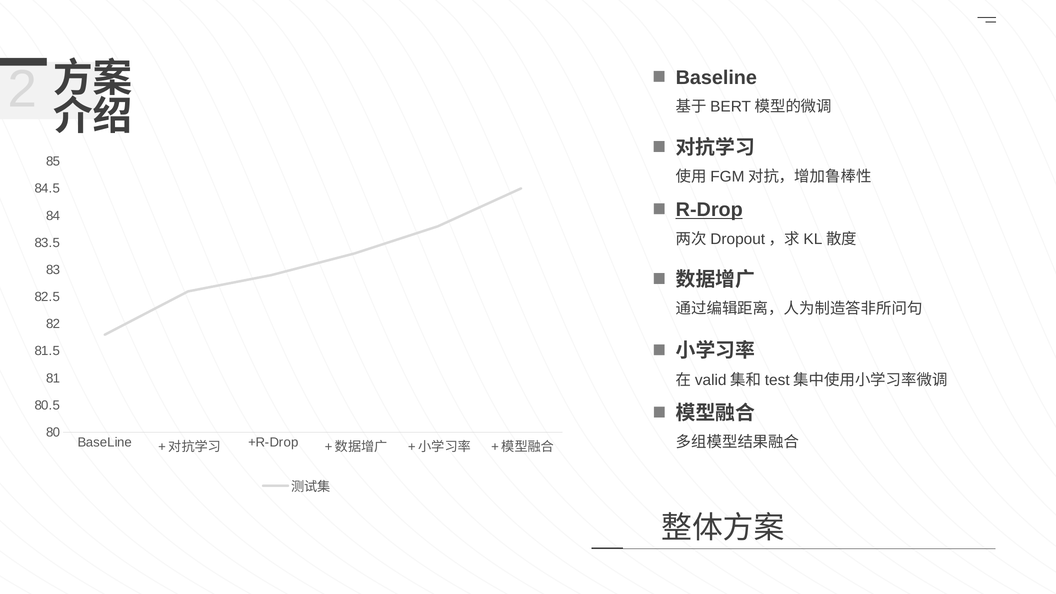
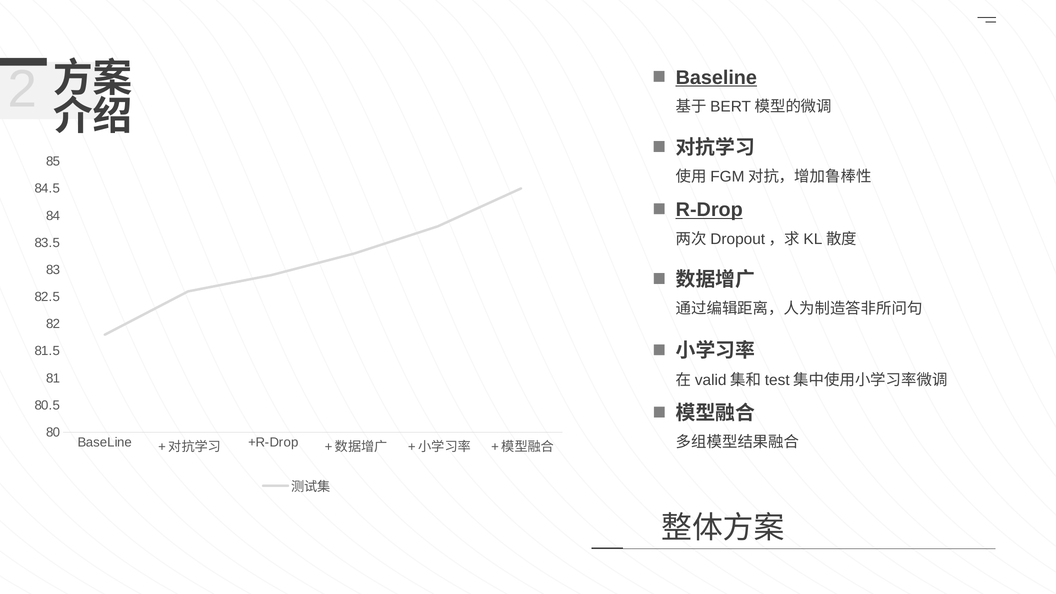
Baseline underline: none -> present (716, 78)
